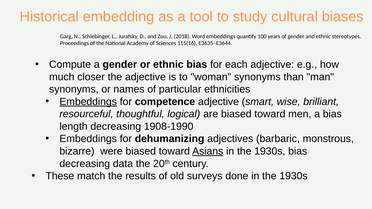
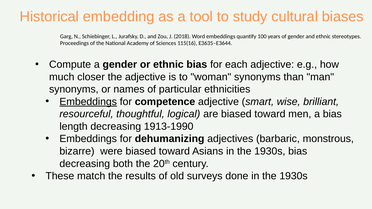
1908-1990: 1908-1990 -> 1913-1990 (169, 127)
Asians underline: present -> none (208, 151)
data: data -> both (123, 164)
